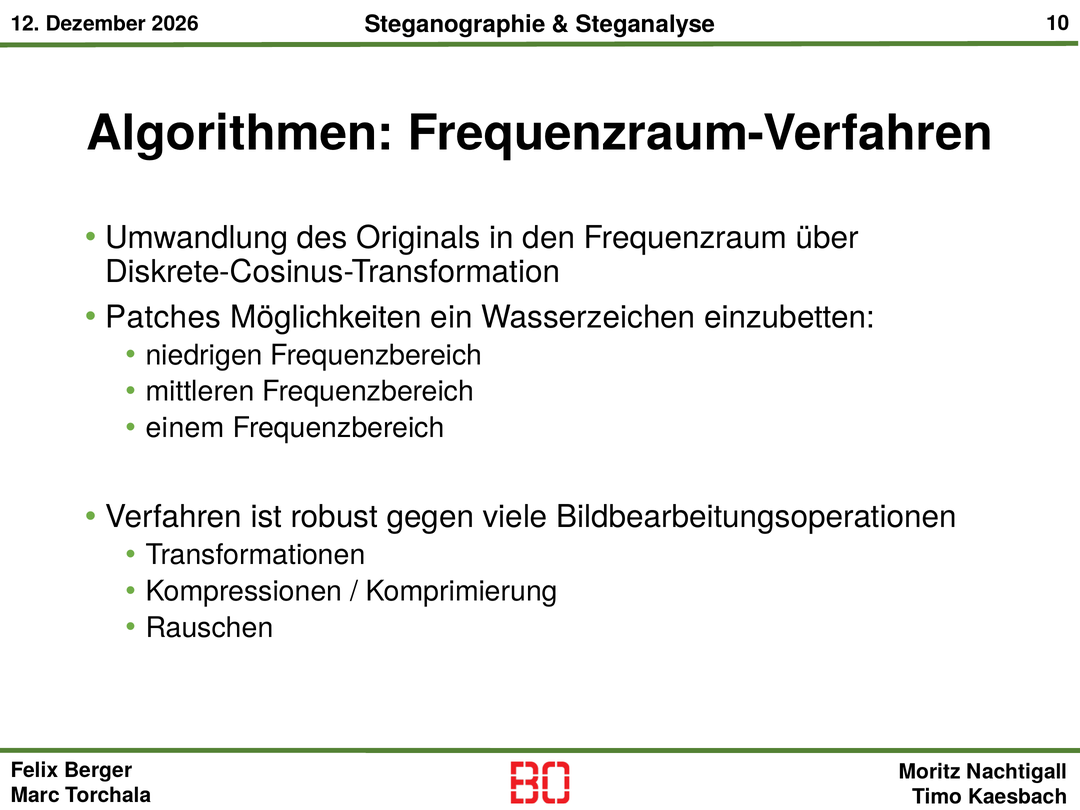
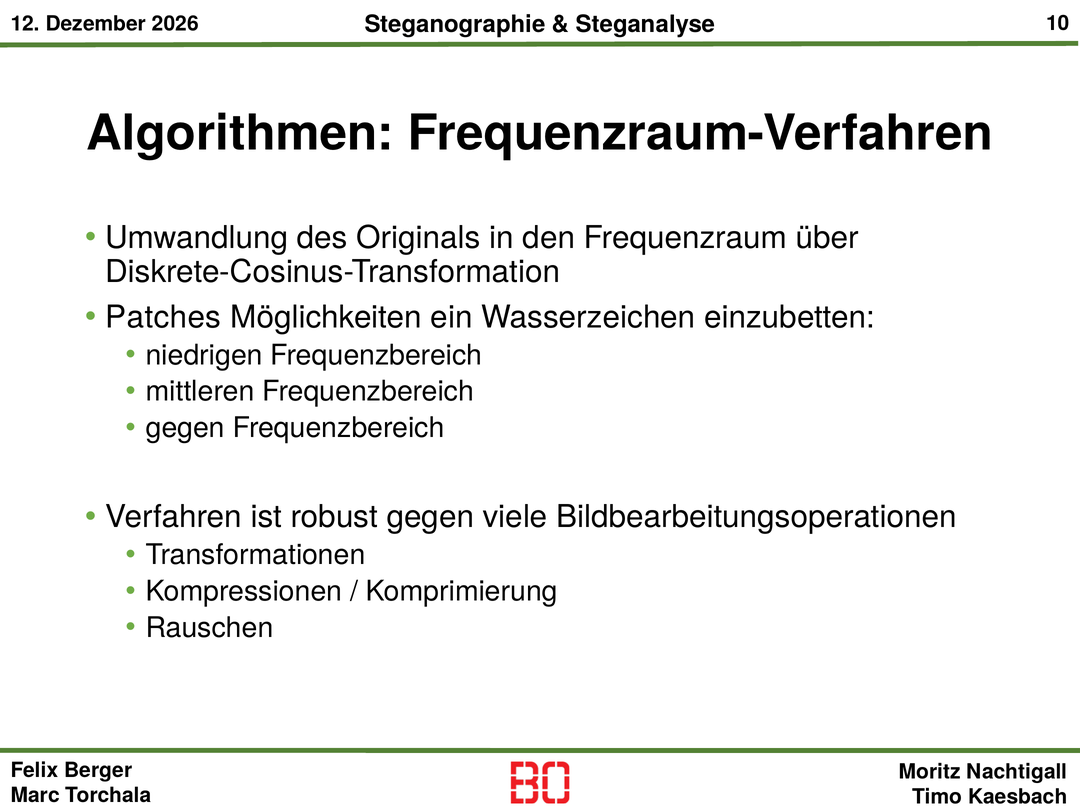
einem: einem -> gegen (185, 428)
